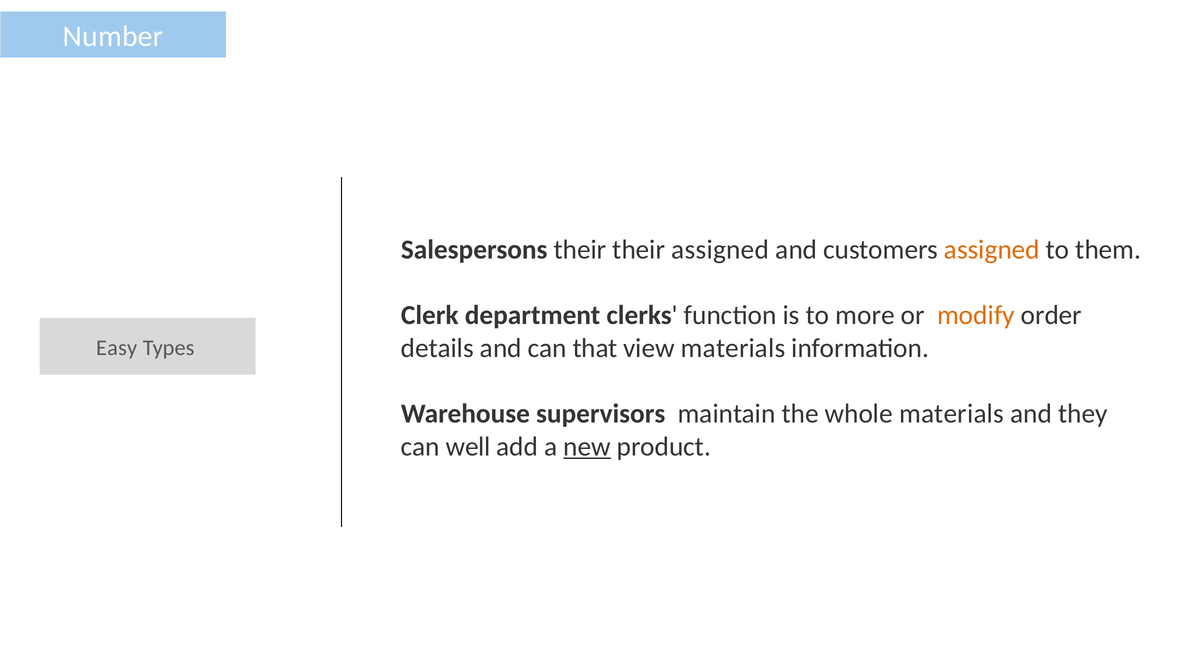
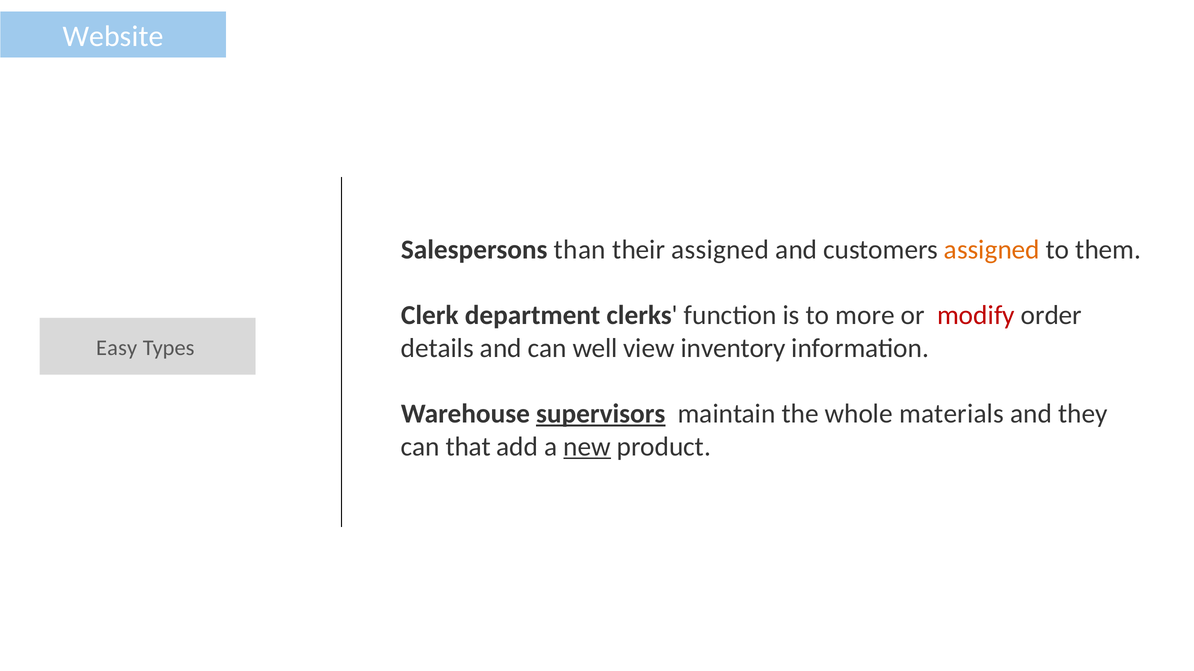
Number: Number -> Website (113, 37)
Salespersons their: their -> than (580, 250)
modify colour: orange -> red (976, 316)
that: that -> well (595, 348)
view materials: materials -> inventory (733, 348)
supervisors underline: none -> present (601, 414)
well: well -> that (468, 447)
